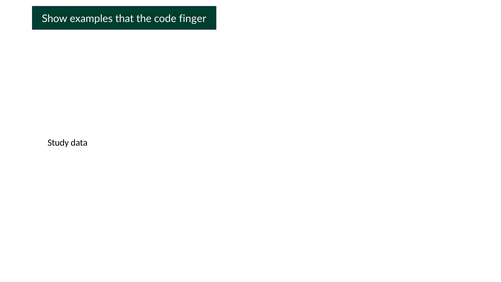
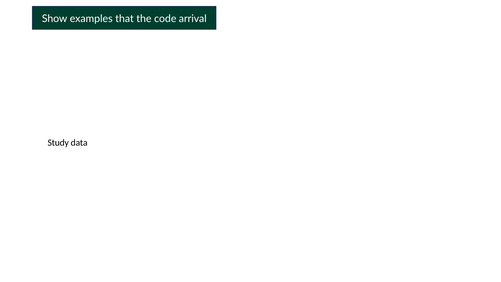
finger: finger -> arrival (193, 19)
